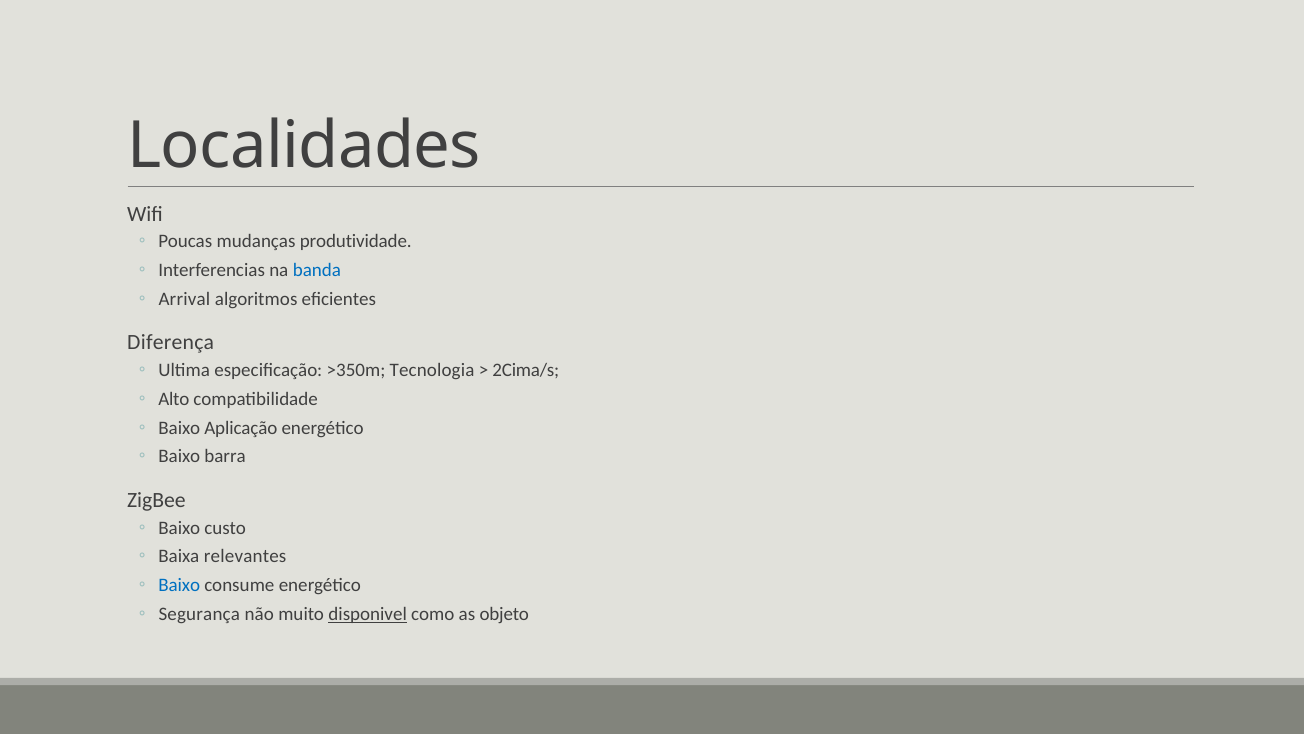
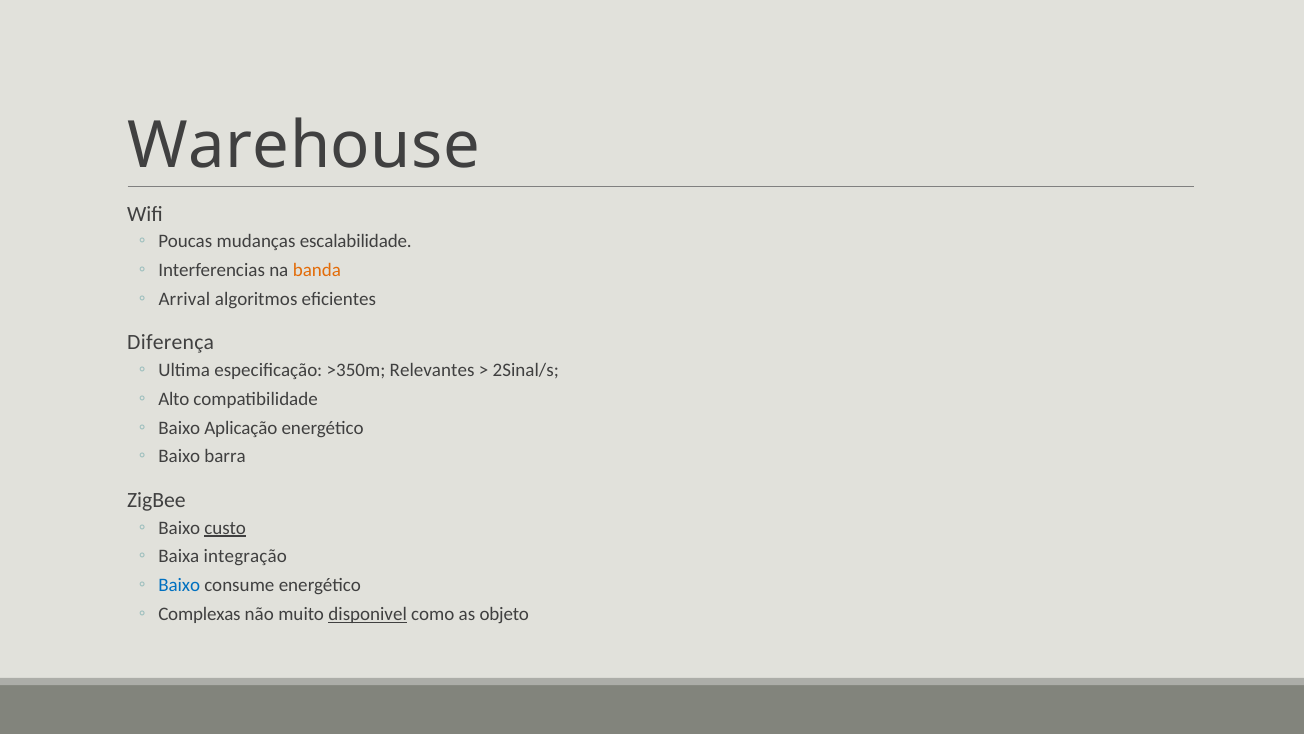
Localidades: Localidades -> Warehouse (304, 146)
produtividade: produtividade -> escalabilidade (356, 241)
banda colour: blue -> orange (317, 270)
Tecnologia: Tecnologia -> Relevantes (432, 370)
2Cima/s: 2Cima/s -> 2Sinal/s (526, 370)
custo underline: none -> present (225, 527)
relevantes: relevantes -> integração (245, 556)
Segurança: Segurança -> Complexas (199, 614)
